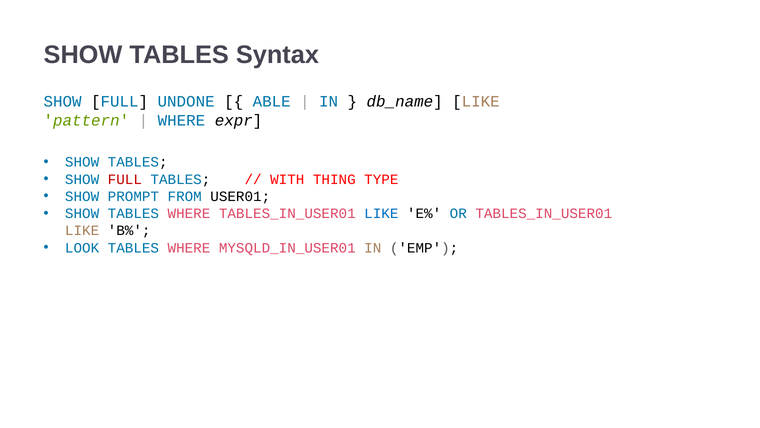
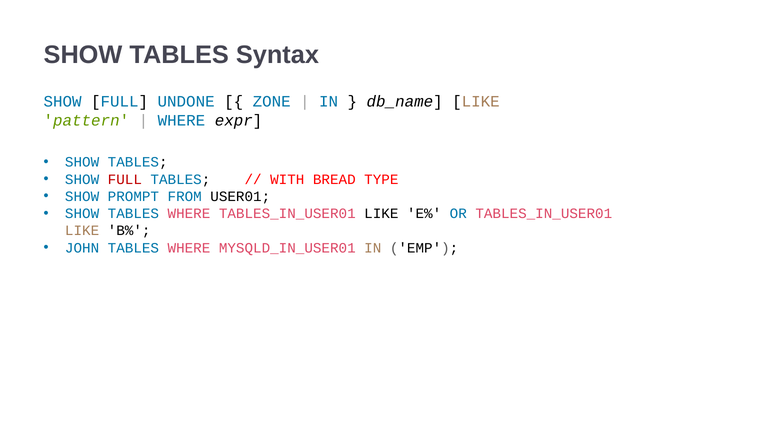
ABLE: ABLE -> ZONE (272, 101)
THING: THING -> BREAD (334, 179)
LIKE colour: blue -> black (381, 213)
LOOK: LOOK -> JOHN (82, 248)
